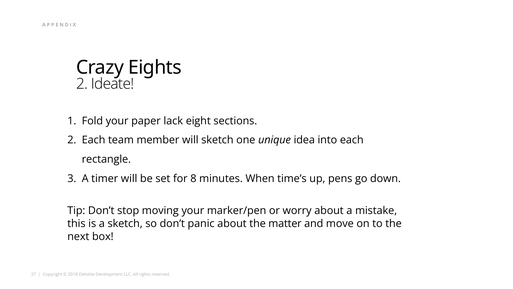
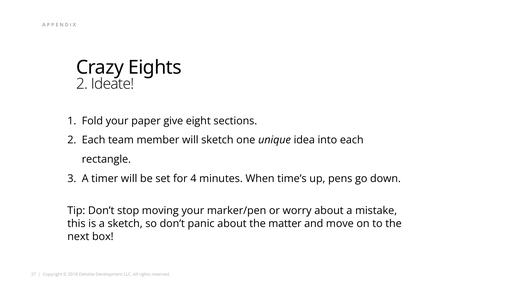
lack: lack -> give (173, 121)
8: 8 -> 4 (193, 178)
